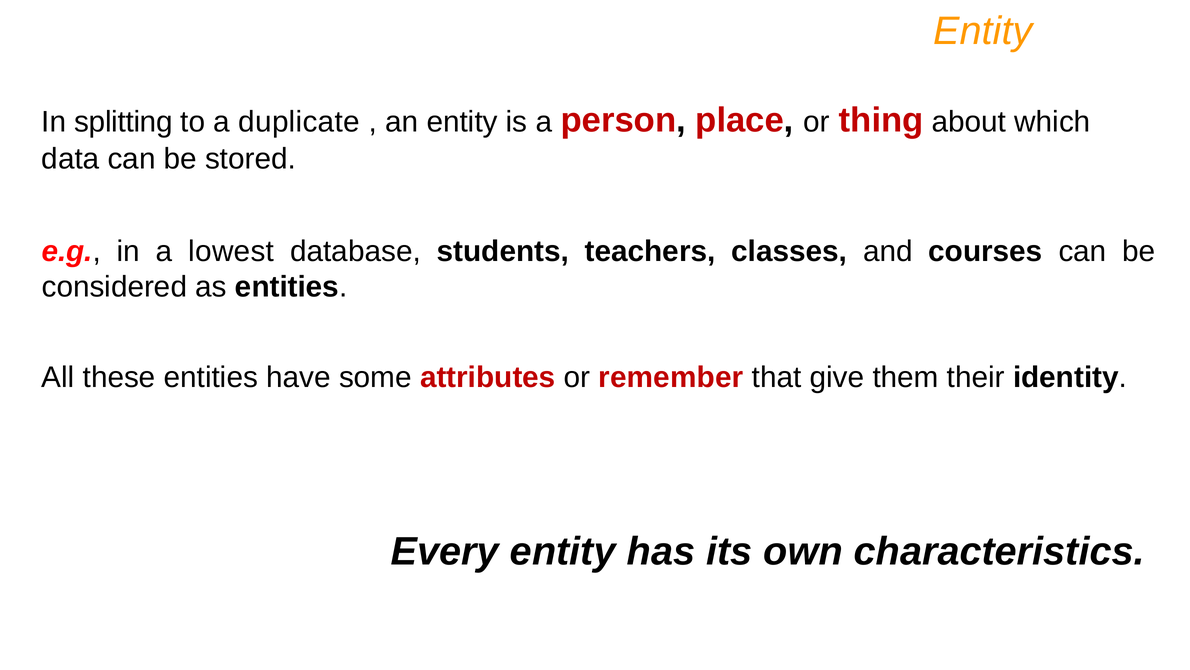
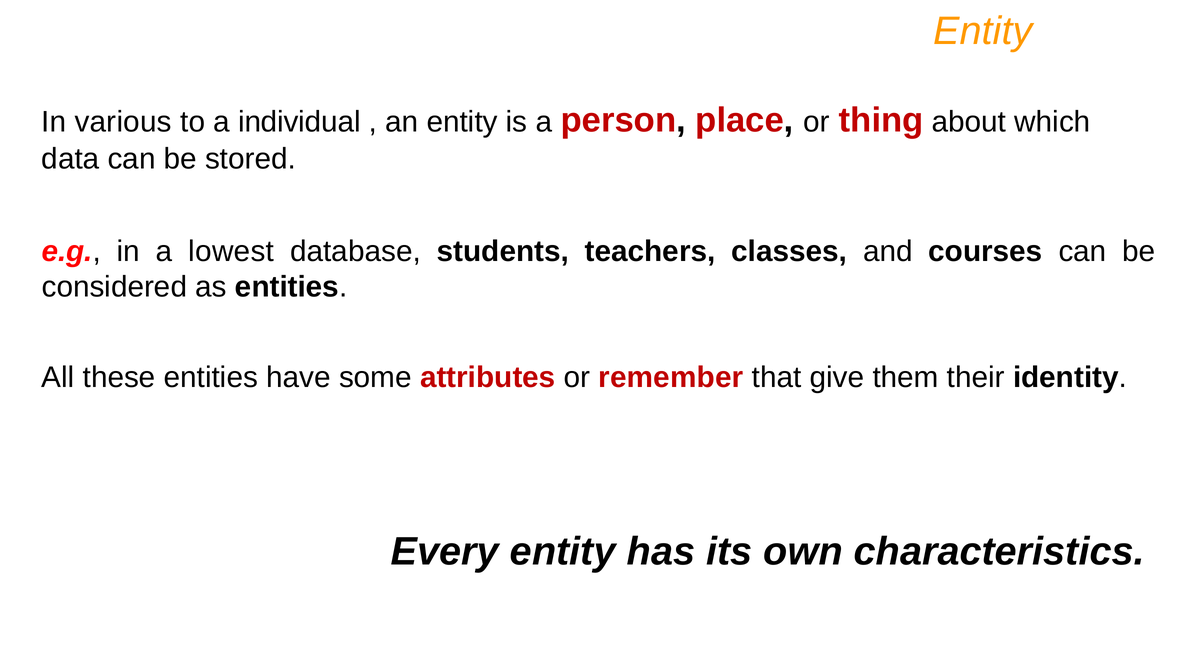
splitting: splitting -> various (123, 122)
duplicate: duplicate -> individual (299, 122)
